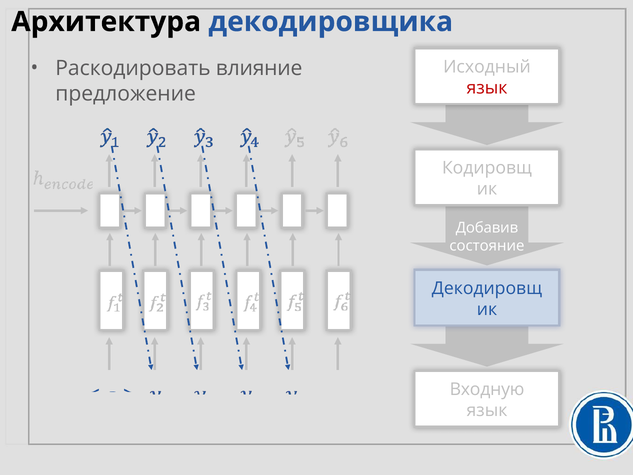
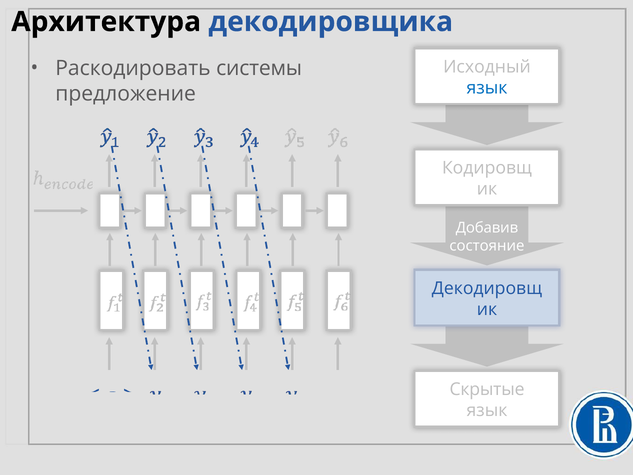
влияние: влияние -> системы (259, 68)
язык colour: red -> blue (487, 88)
Входную: Входную -> Скрытые (487, 389)
